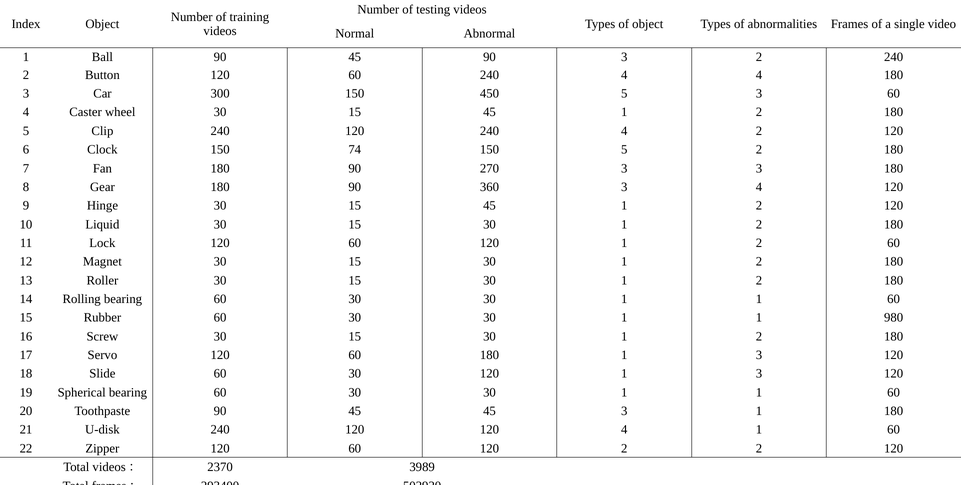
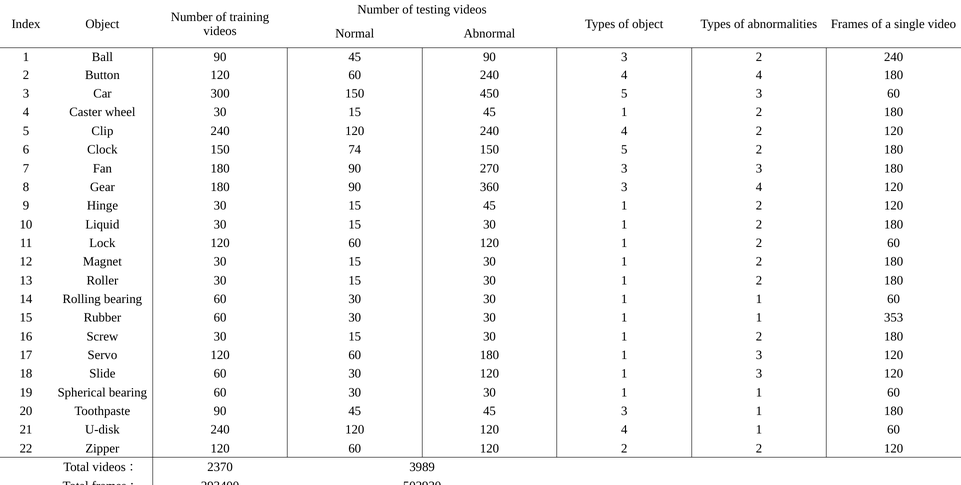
980: 980 -> 353 (894, 317)
